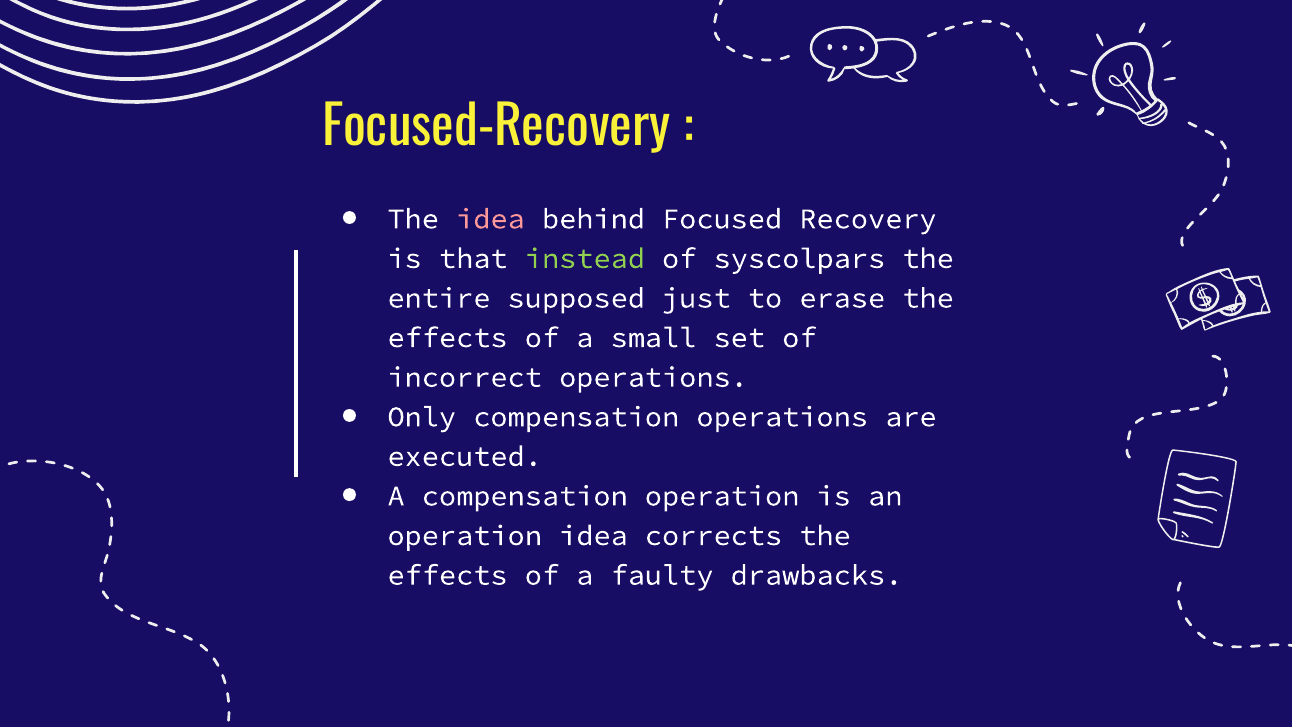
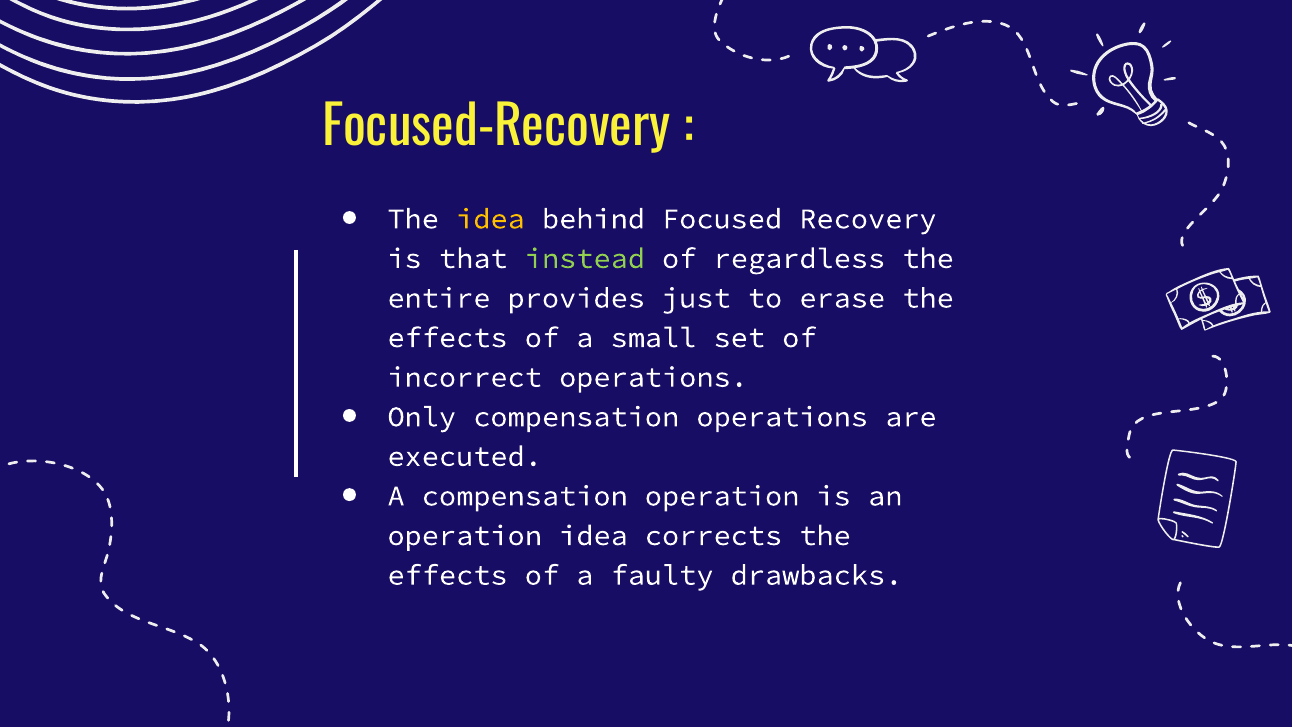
idea colour: pink -> yellow (490, 219)
syscolpars: syscolpars -> regardless (799, 258)
supposed: supposed -> provides (576, 298)
